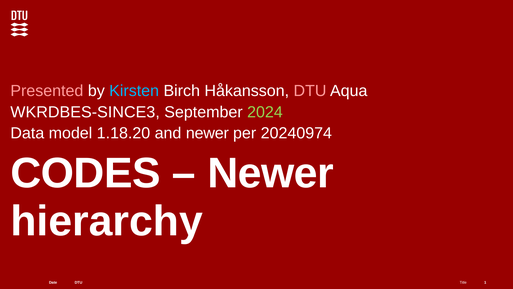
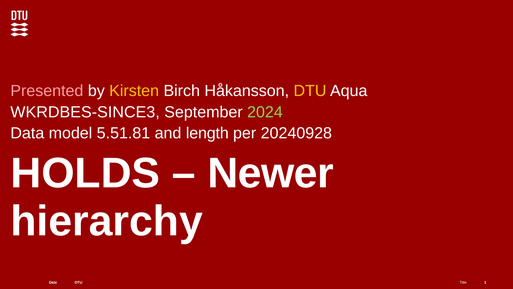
Kirsten colour: light blue -> yellow (134, 91)
DTU colour: pink -> yellow (310, 91)
1.18.20: 1.18.20 -> 5.51.81 (123, 133)
and newer: newer -> length (207, 133)
20240974: 20240974 -> 20240928 (296, 133)
CODES: CODES -> HOLDS (85, 173)
